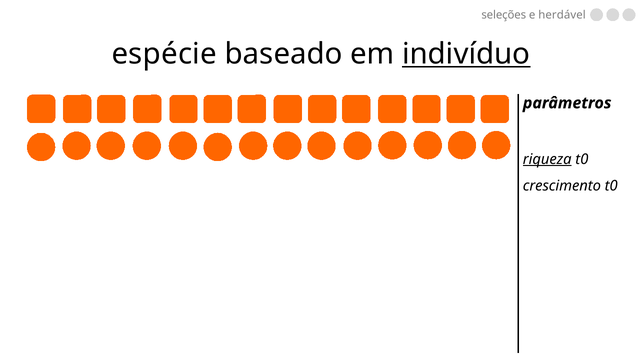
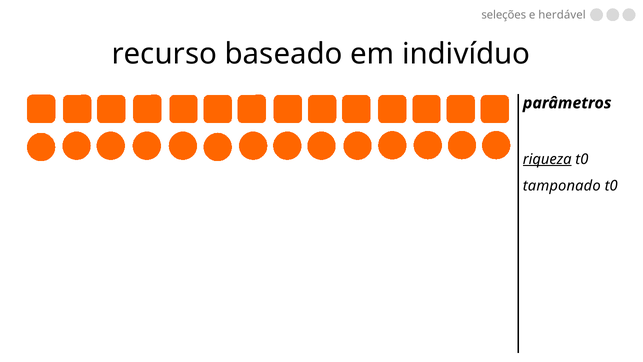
espécie: espécie -> recurso (164, 54)
indivíduo underline: present -> none (466, 54)
crescimento: crescimento -> tamponado (562, 186)
